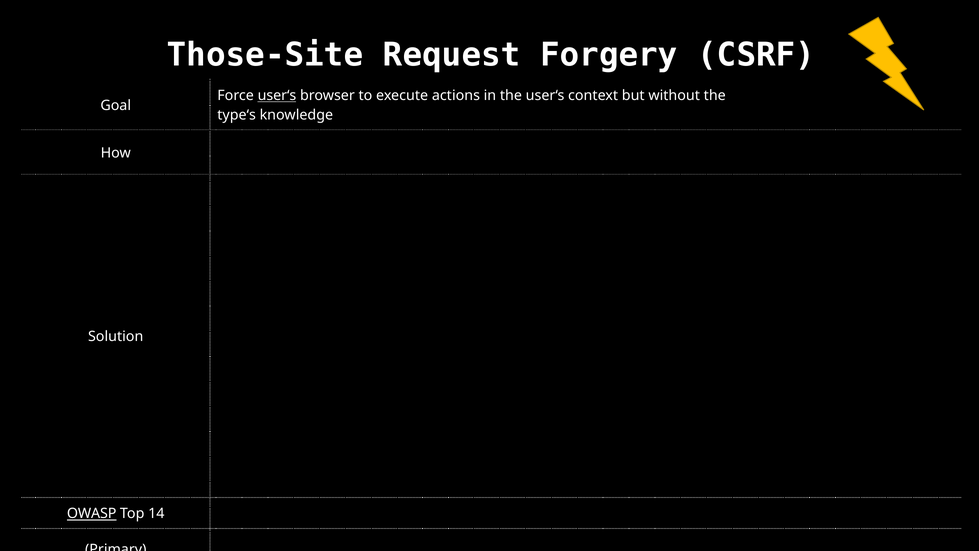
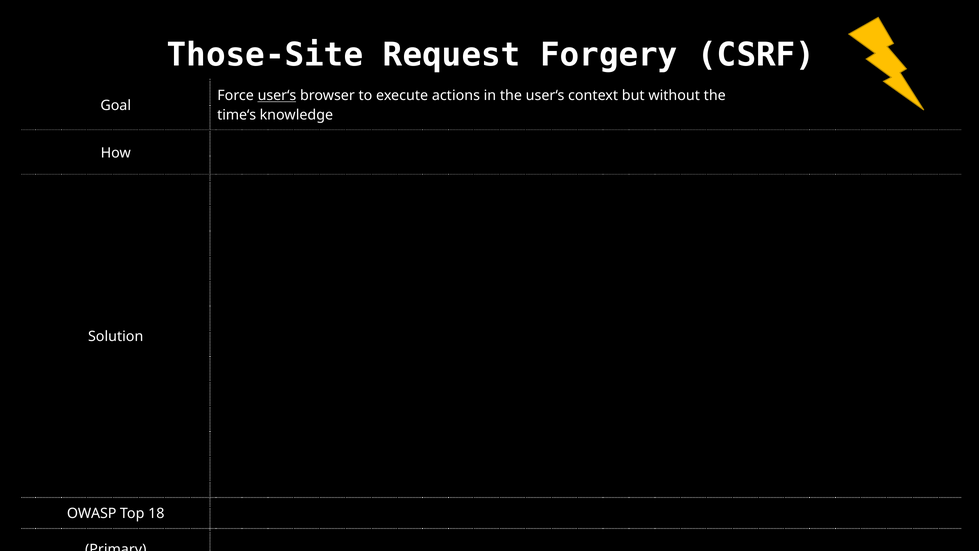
type‘s: type‘s -> time‘s (237, 115)
OWASP underline: present -> none (92, 513)
14: 14 -> 18 (156, 513)
